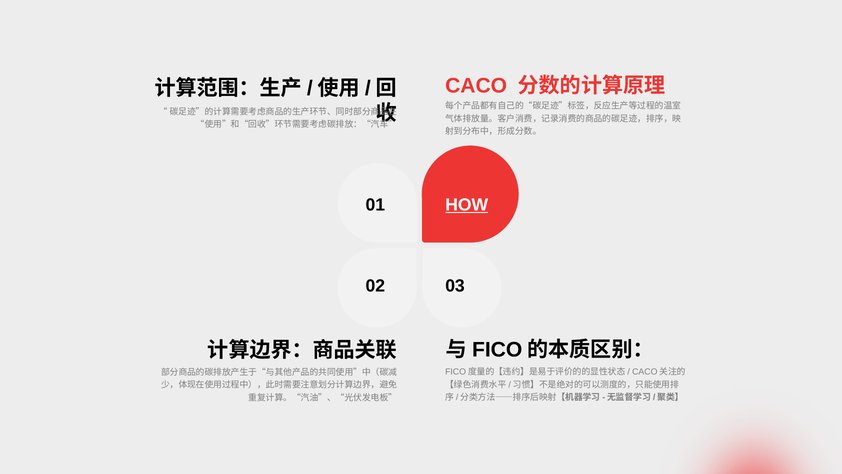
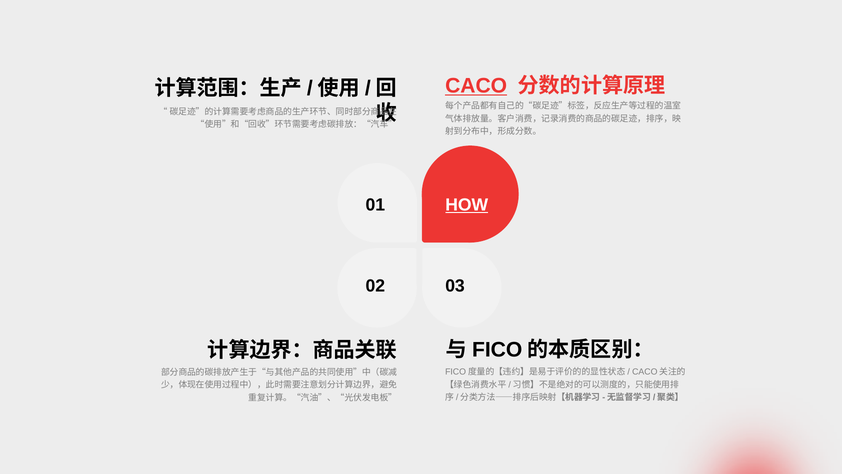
CACO underline: none -> present (476, 86)
